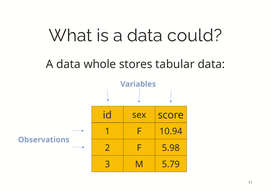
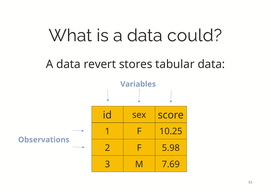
whole: whole -> revert (100, 64)
10.94: 10.94 -> 10.25 (171, 131)
5.79: 5.79 -> 7.69 (171, 164)
